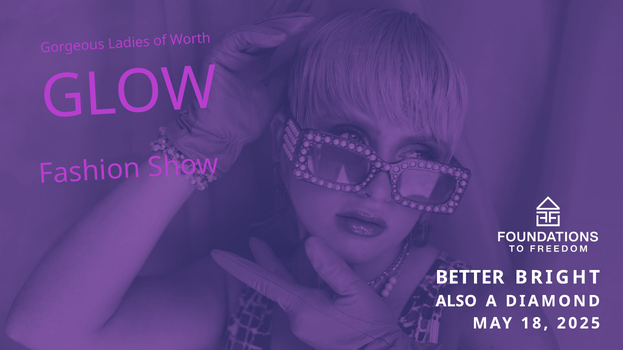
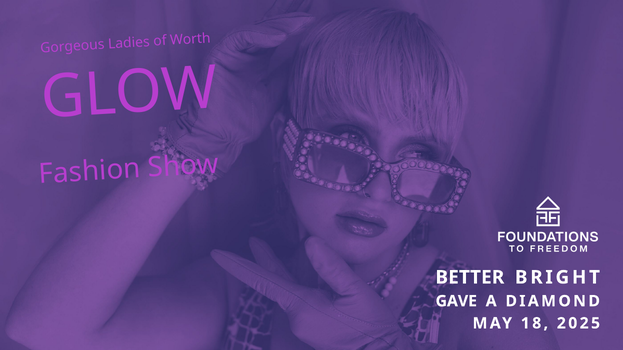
ALSO: ALSO -> GAVE (456, 301)
